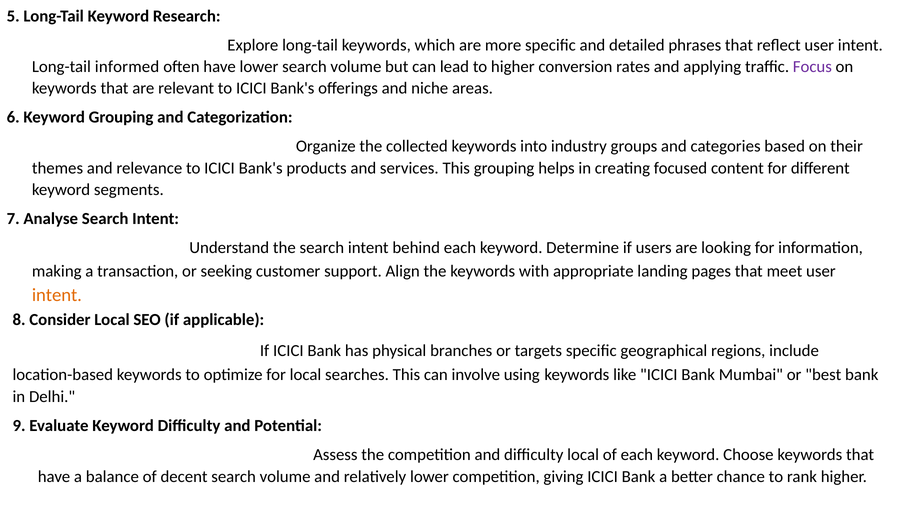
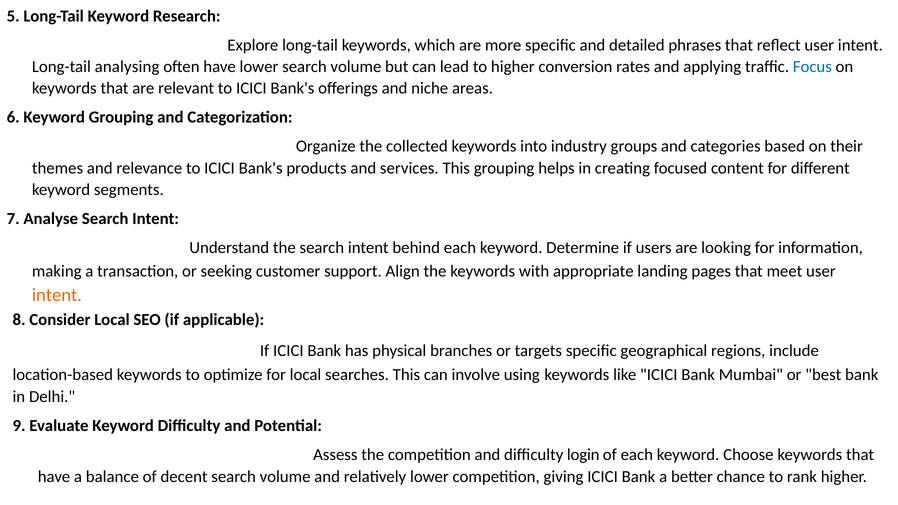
informed: informed -> analysing (127, 67)
Focus colour: purple -> blue (812, 67)
difficulty local: local -> login (583, 455)
